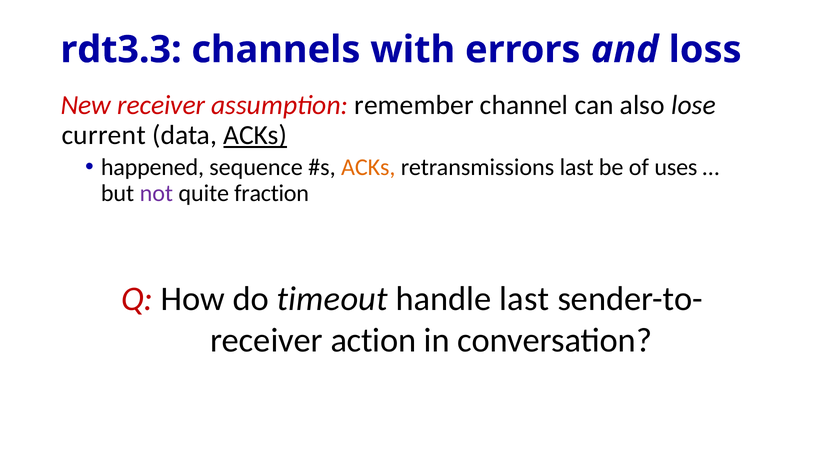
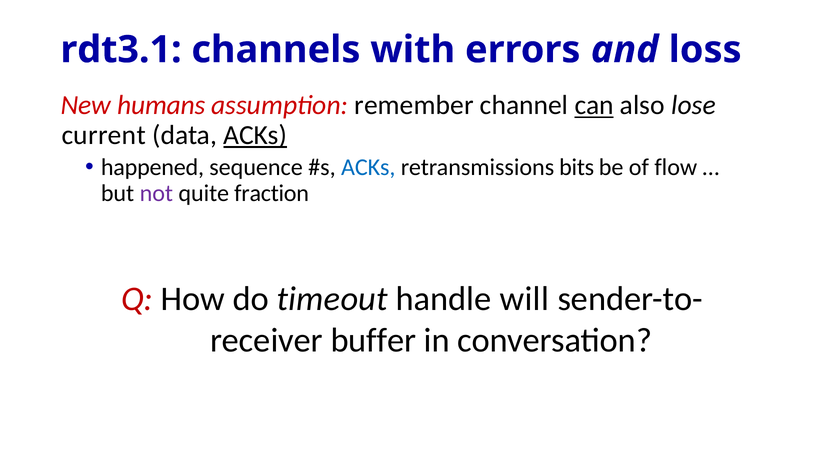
rdt3.3: rdt3.3 -> rdt3.1 (121, 50)
New receiver: receiver -> humans (161, 105)
can underline: none -> present (594, 105)
ACKs colour: orange -> blue (368, 167)
retransmissions last: last -> bits (577, 167)
uses: uses -> flow (676, 167)
handle last: last -> will (524, 299)
action: action -> buffer (373, 340)
